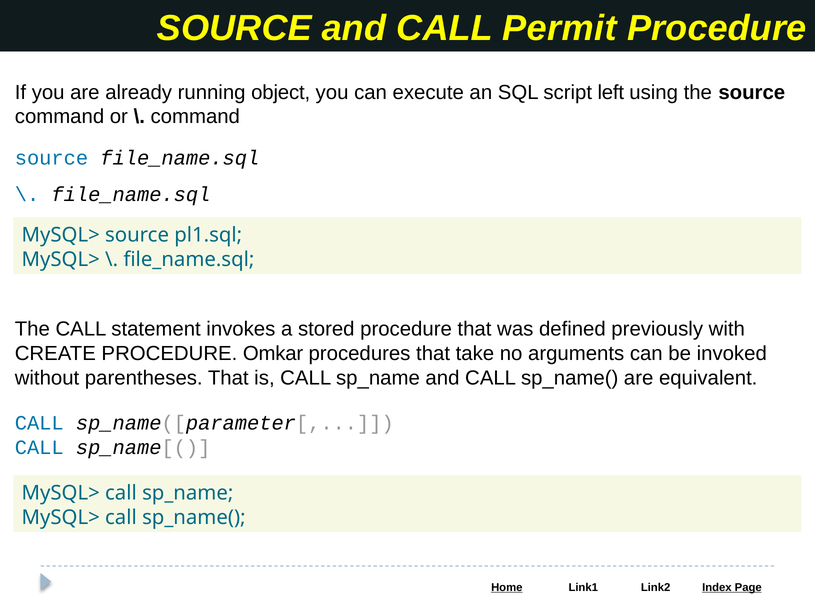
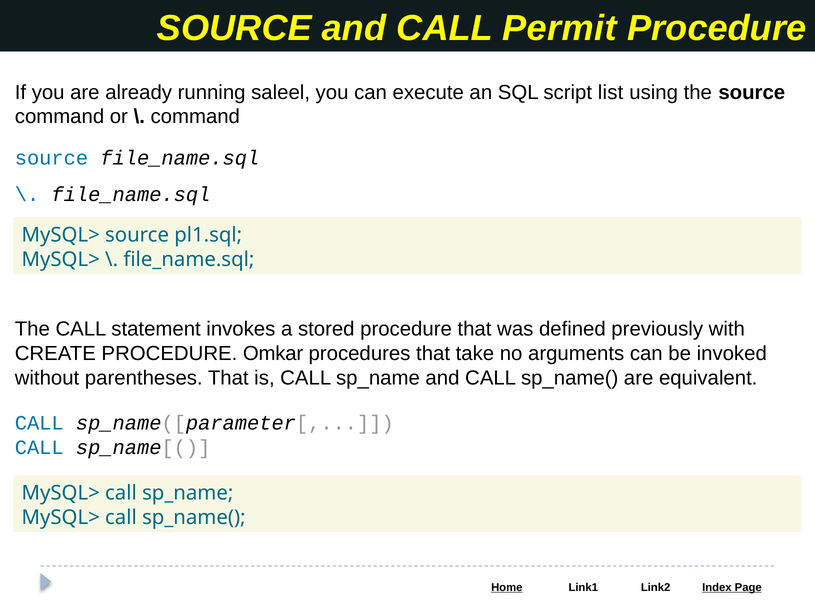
object: object -> saleel (281, 92)
left: left -> list (611, 92)
